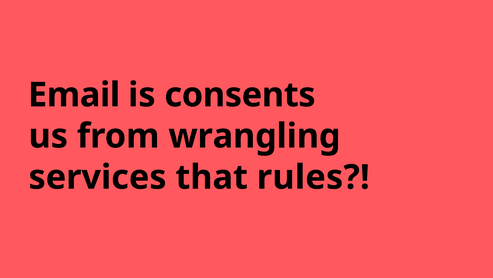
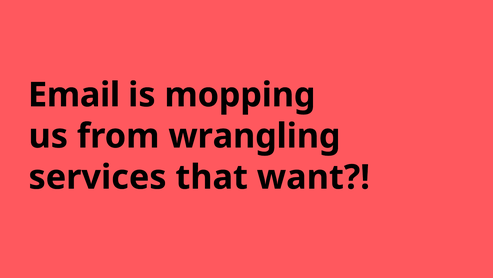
consents: consents -> mopping (240, 95)
rules: rules -> want (313, 177)
